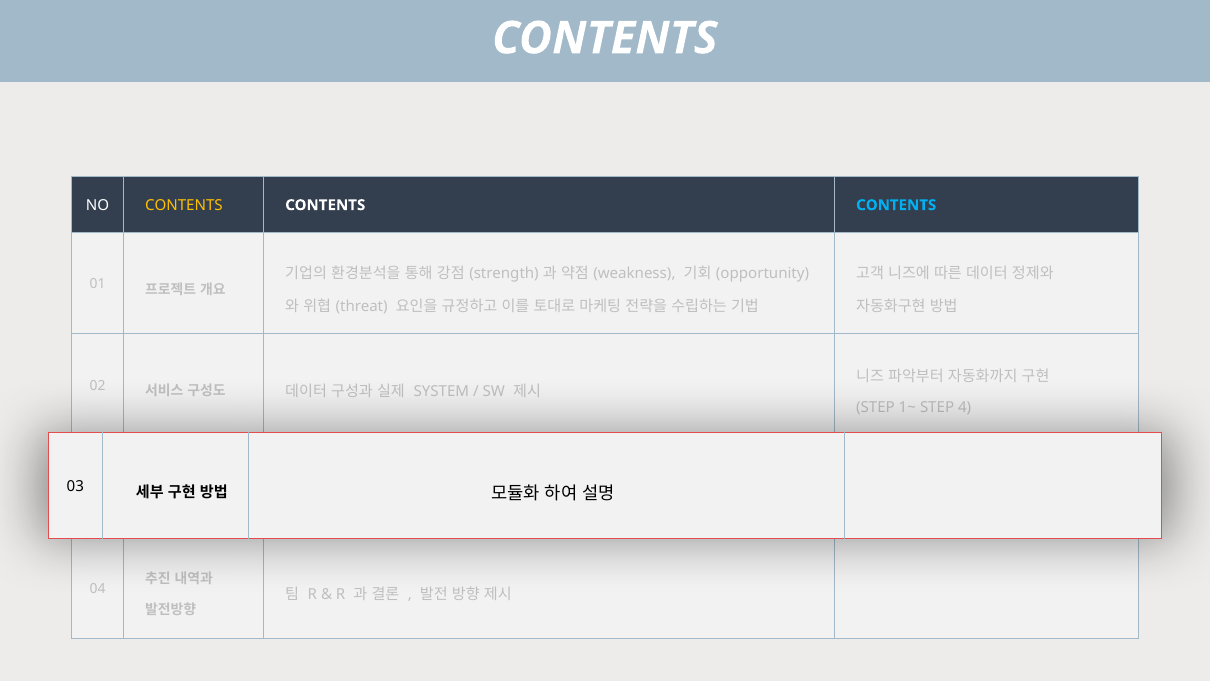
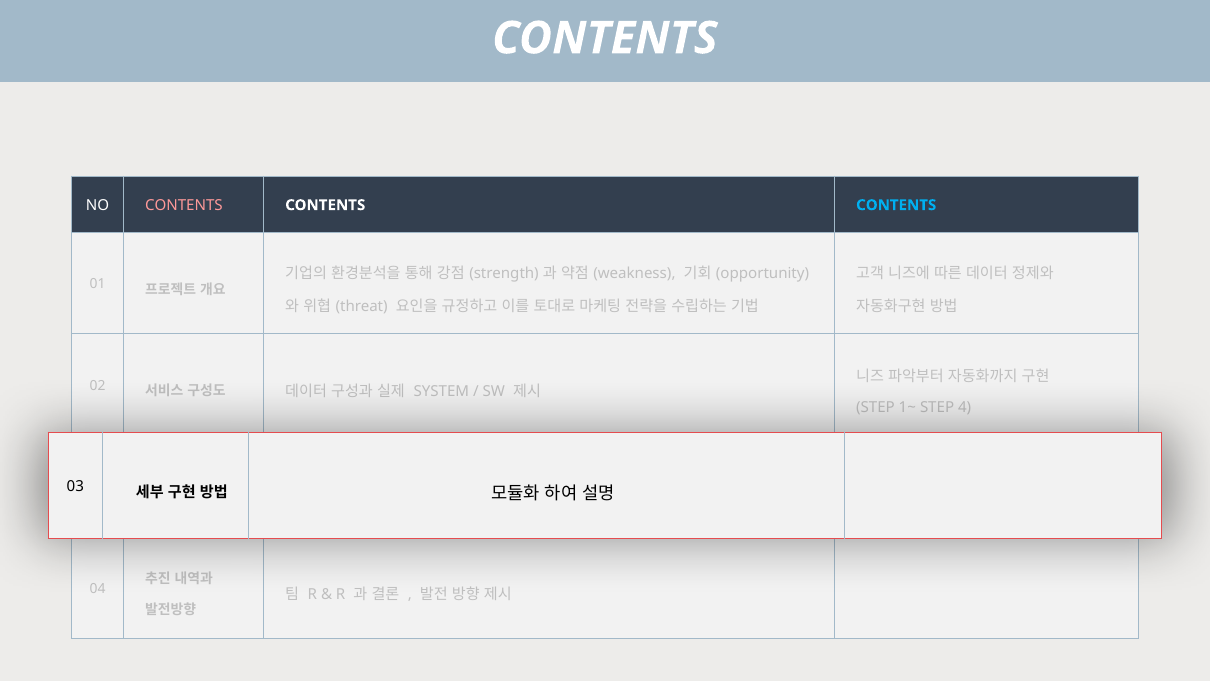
CONTENTS colour: yellow -> pink (184, 205)
